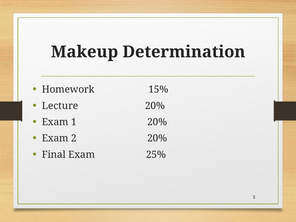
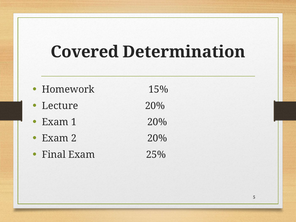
Makeup: Makeup -> Covered (85, 52)
